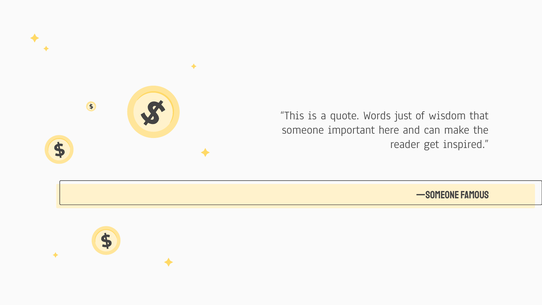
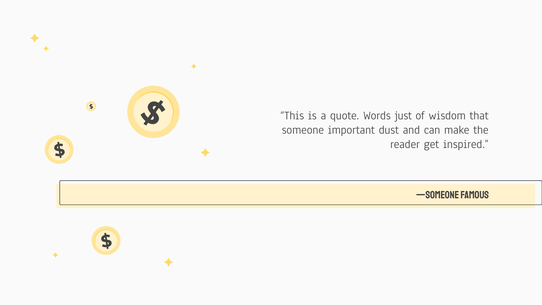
here: here -> dust (389, 130)
